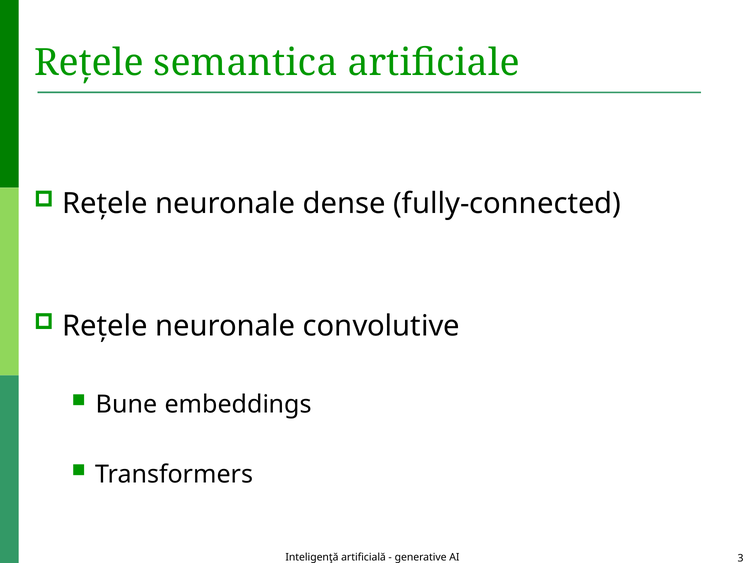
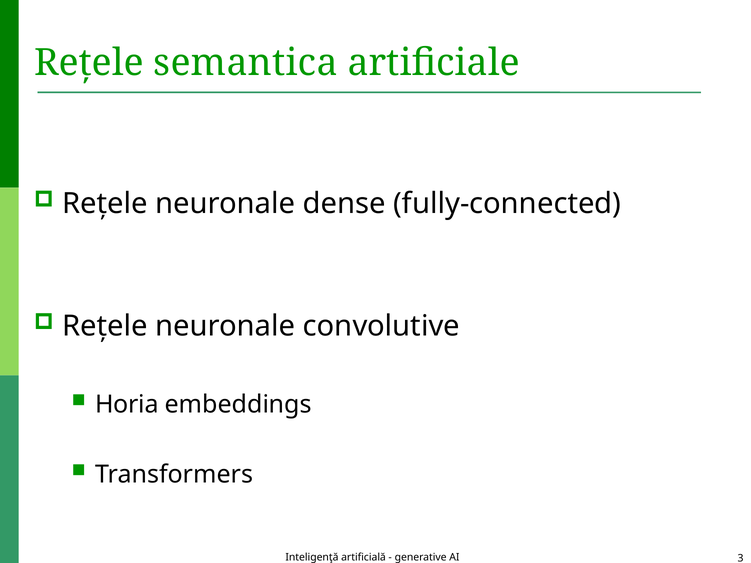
Bune: Bune -> Horia (127, 404)
